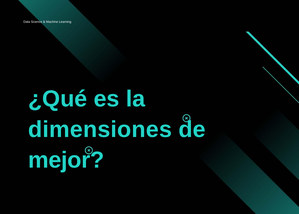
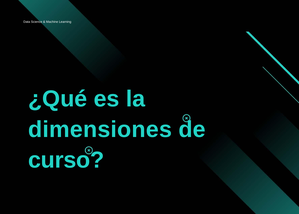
mejor: mejor -> curso (66, 160)
